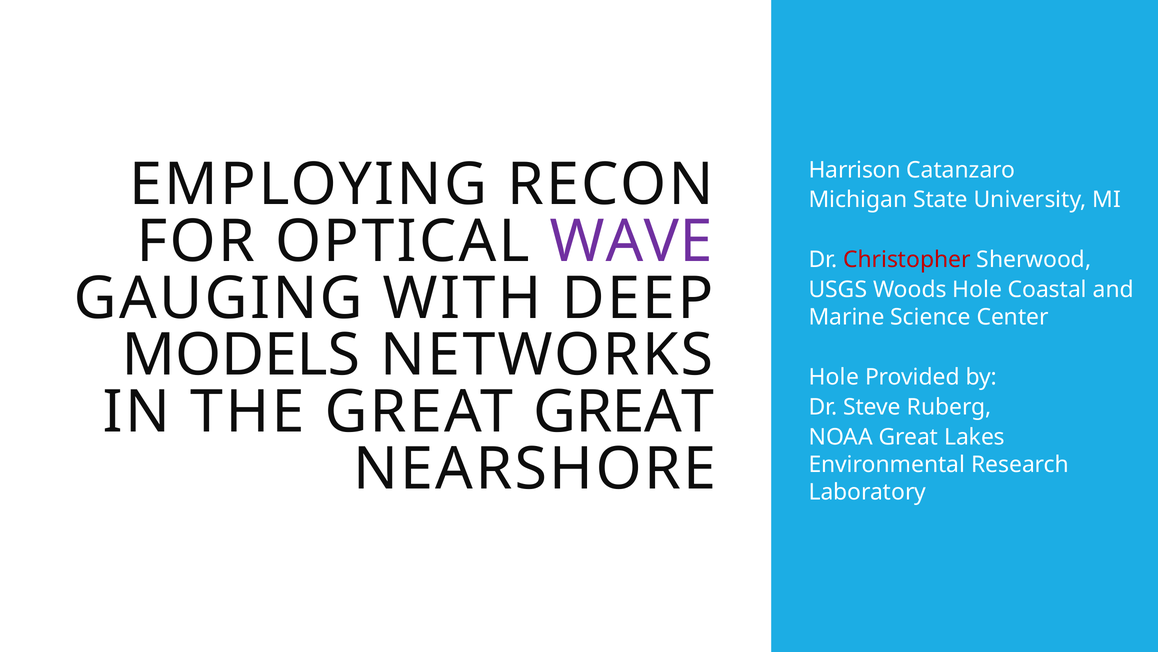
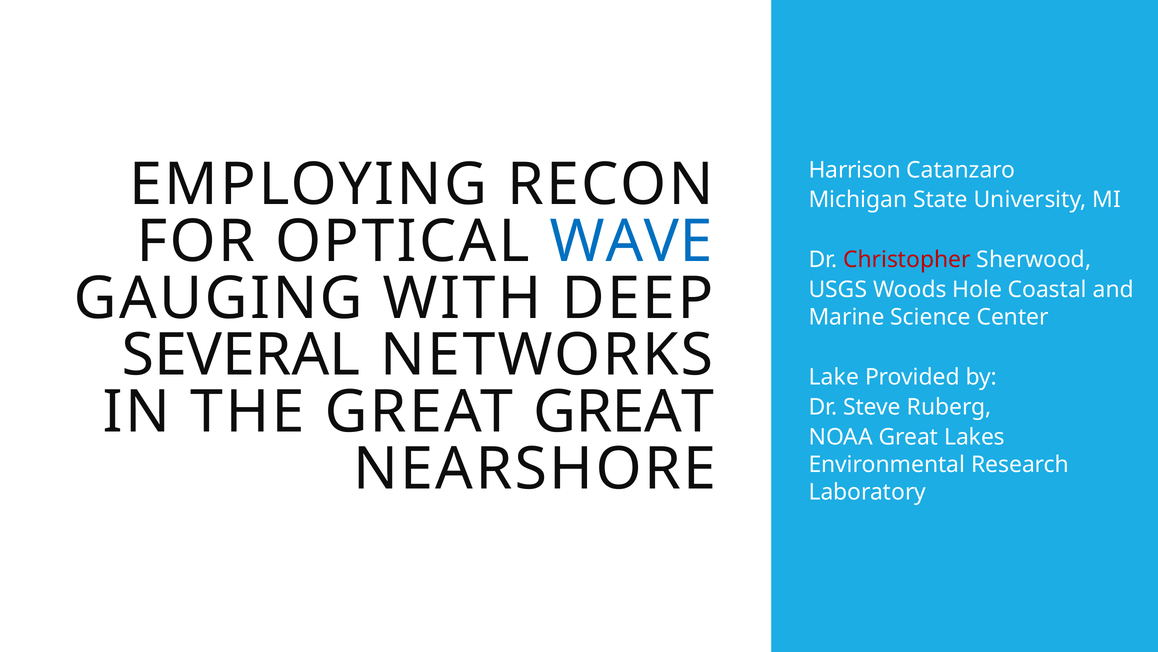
WAVE colour: purple -> blue (631, 241)
MODELS: MODELS -> SEVERAL (241, 355)
Hole: Hole -> Lake (834, 377)
